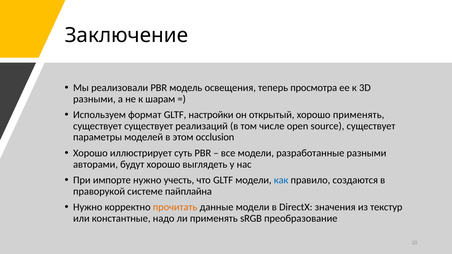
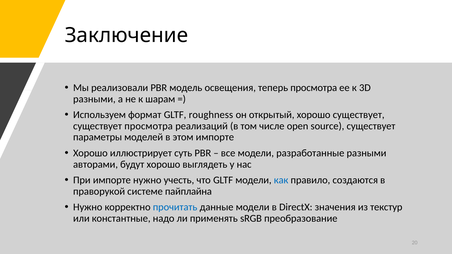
настройки: настройки -> roughness (211, 115)
хорошо применять: применять -> существует (359, 115)
существует существует: существует -> просмотра (149, 126)
этом occlusion: occlusion -> импорте (215, 137)
прочитать colour: orange -> blue (175, 207)
